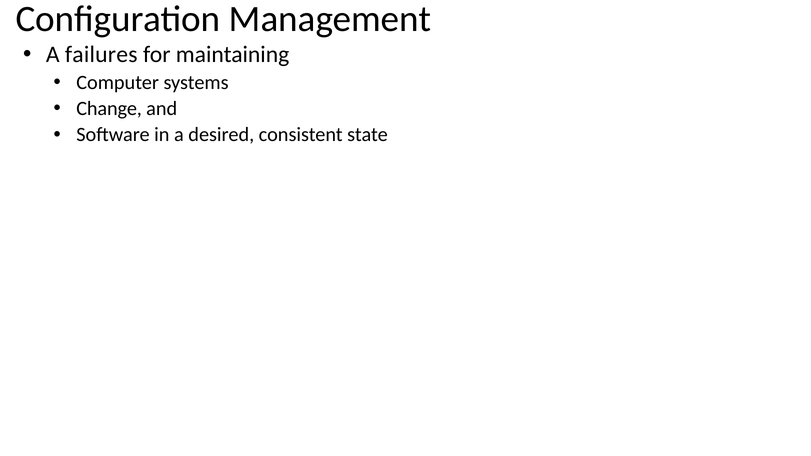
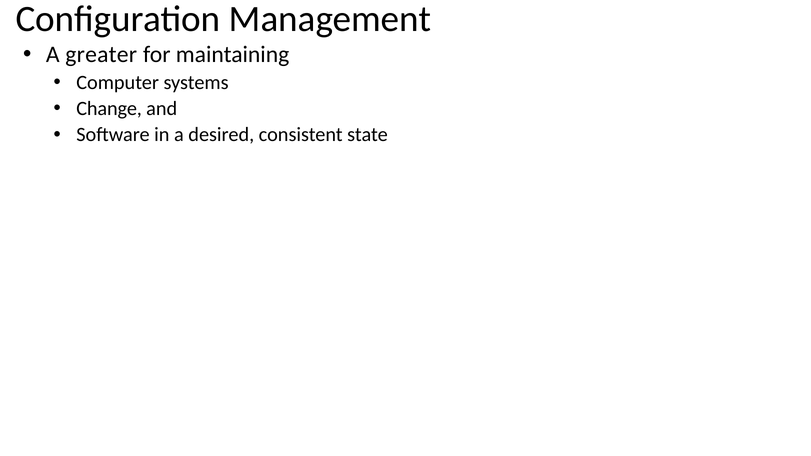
failures: failures -> greater (101, 55)
